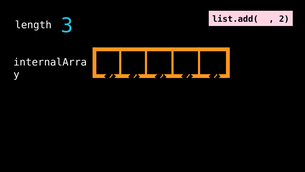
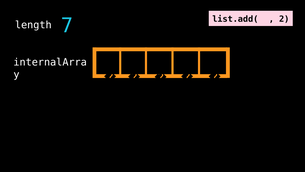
3: 3 -> 7 (67, 26)
